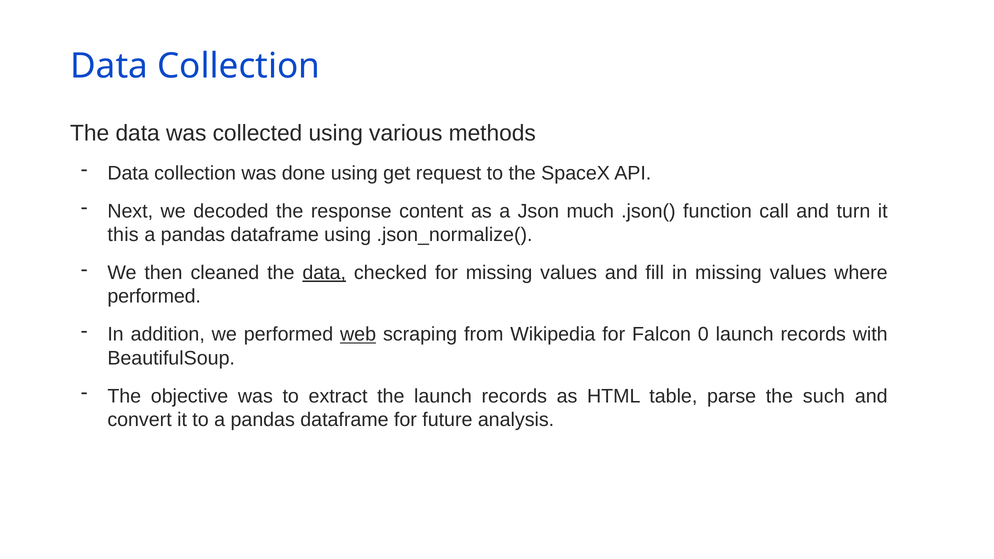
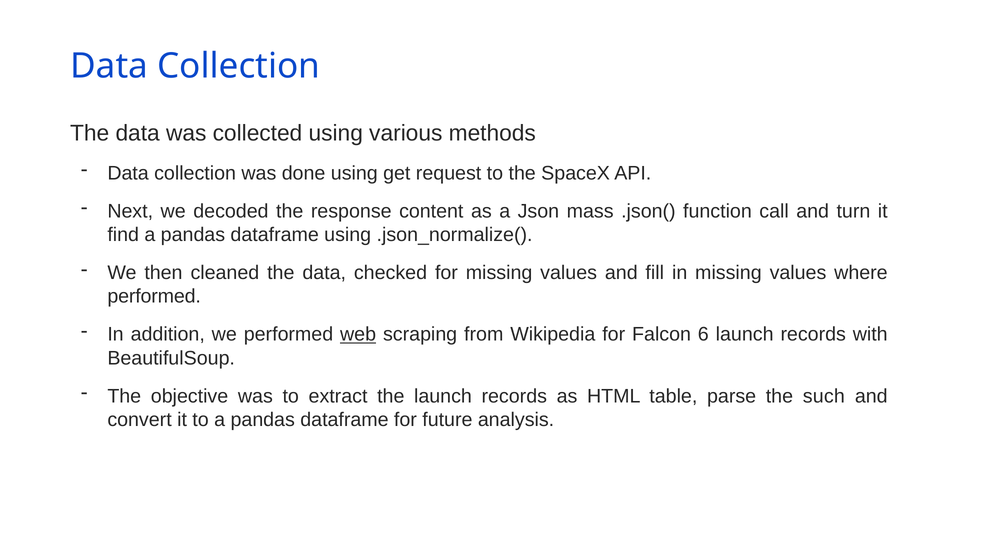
much: much -> mass (590, 211)
this: this -> find (123, 235)
data underline: present -> none (324, 273)
0: 0 -> 6 (703, 335)
